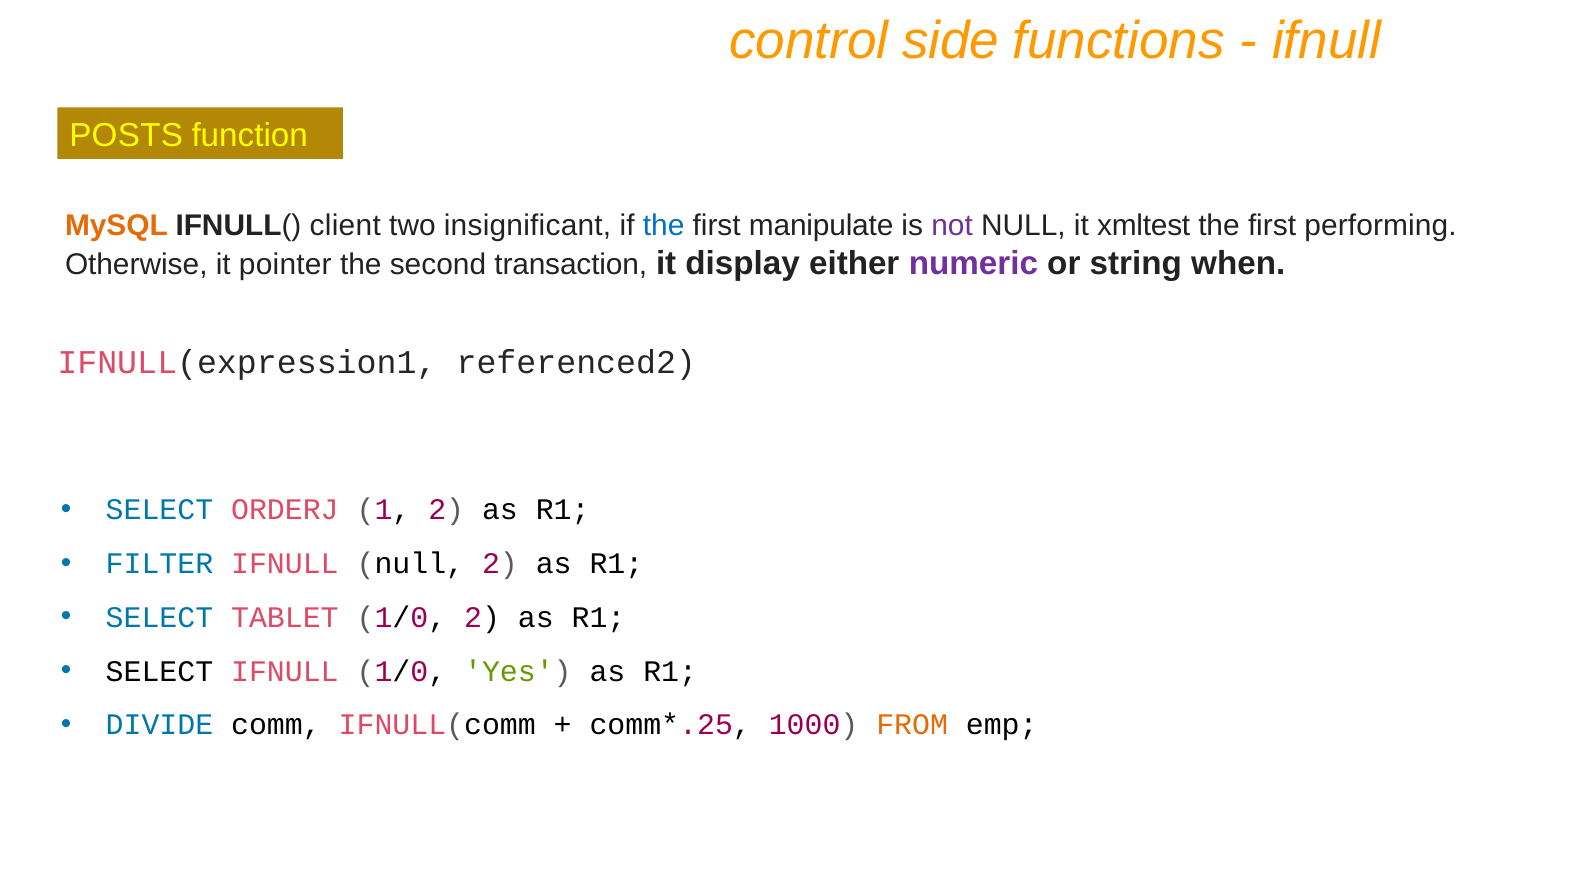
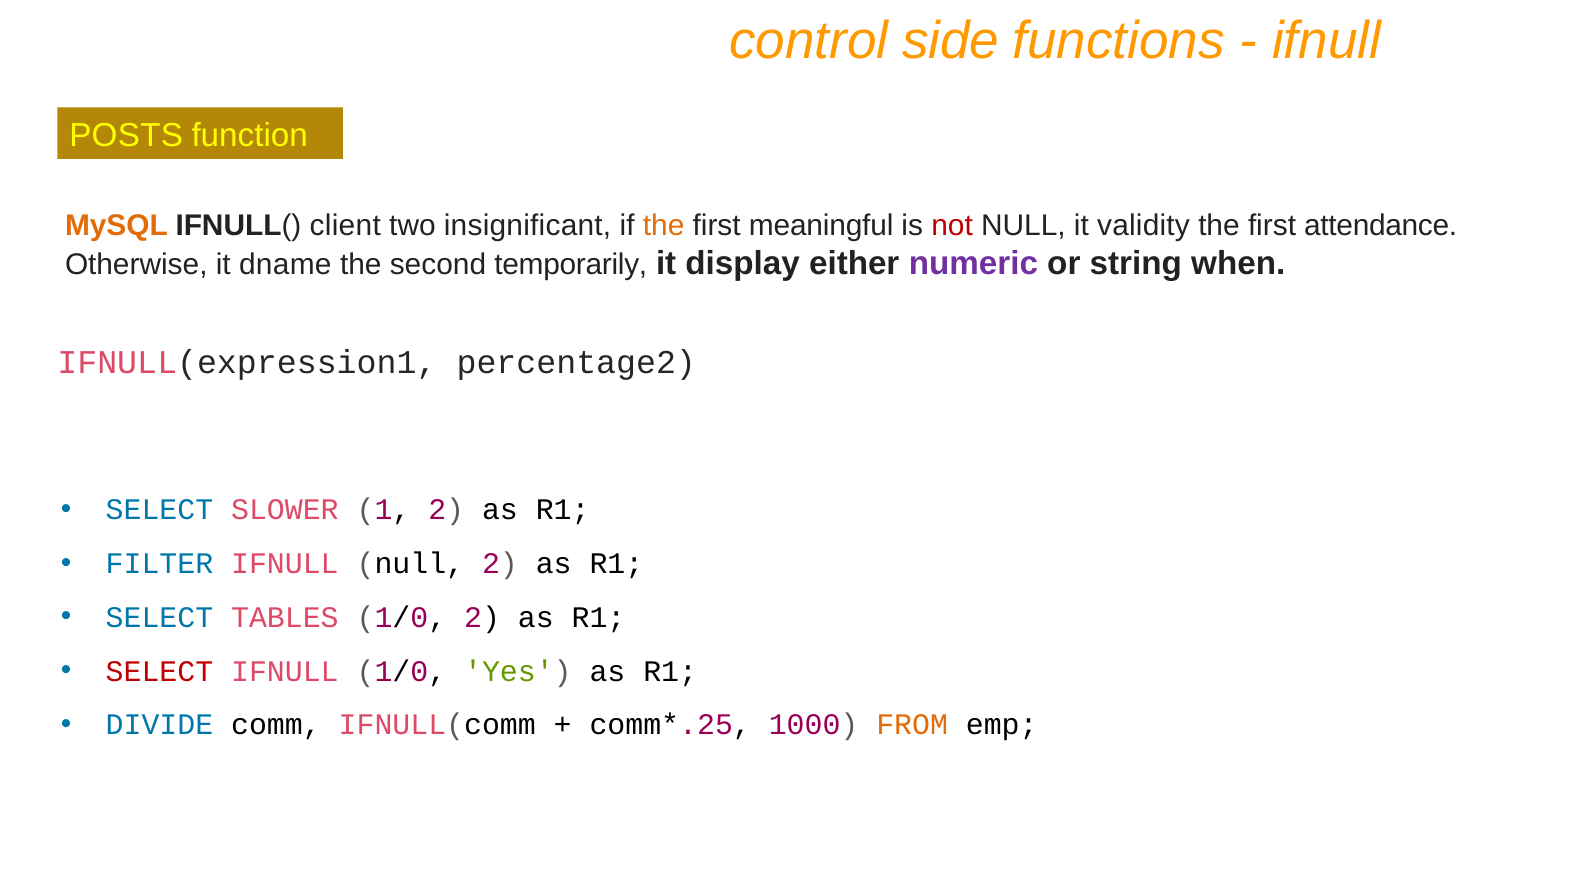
the colour: blue -> orange (664, 226)
manipulate: manipulate -> meaningful (821, 226)
not colour: purple -> red (952, 226)
xmltest: xmltest -> validity (1143, 226)
performing: performing -> attendance (1381, 226)
pointer: pointer -> dname (285, 265)
transaction: transaction -> temporarily (571, 265)
referenced2: referenced2 -> percentage2 (576, 362)
ORDERJ: ORDERJ -> SLOWER (285, 510)
TABLET: TABLET -> TABLES (285, 618)
SELECT colour: black -> red (159, 671)
